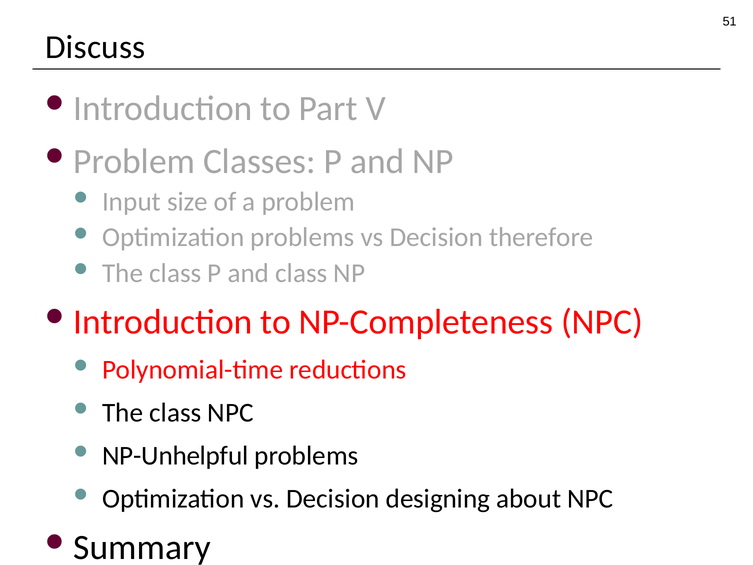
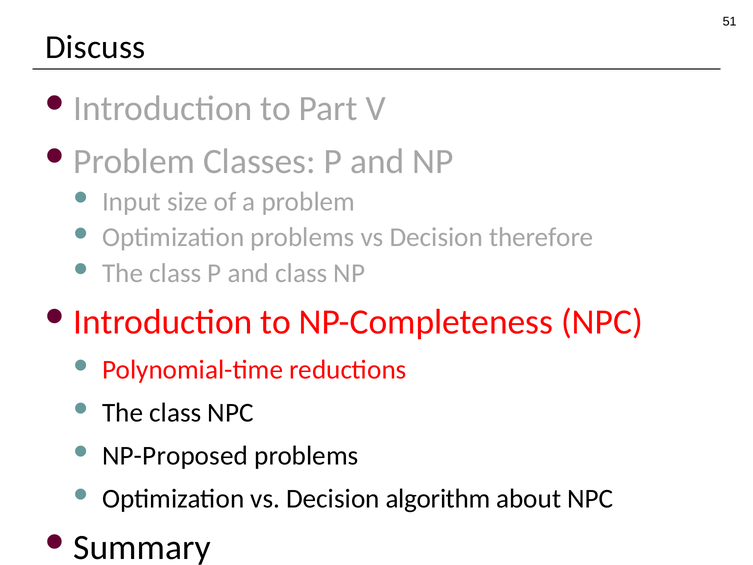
NP-Unhelpful: NP-Unhelpful -> NP-Proposed (175, 456)
designing: designing -> algorithm (438, 499)
